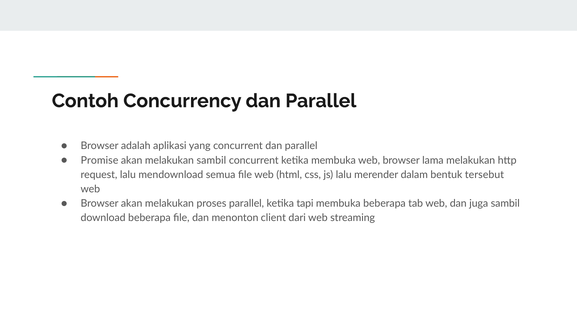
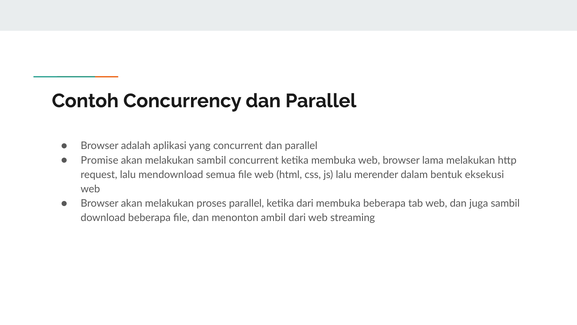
tersebut: tersebut -> eksekusi (484, 174)
ketika tapi: tapi -> dari (305, 203)
client: client -> ambil (273, 217)
